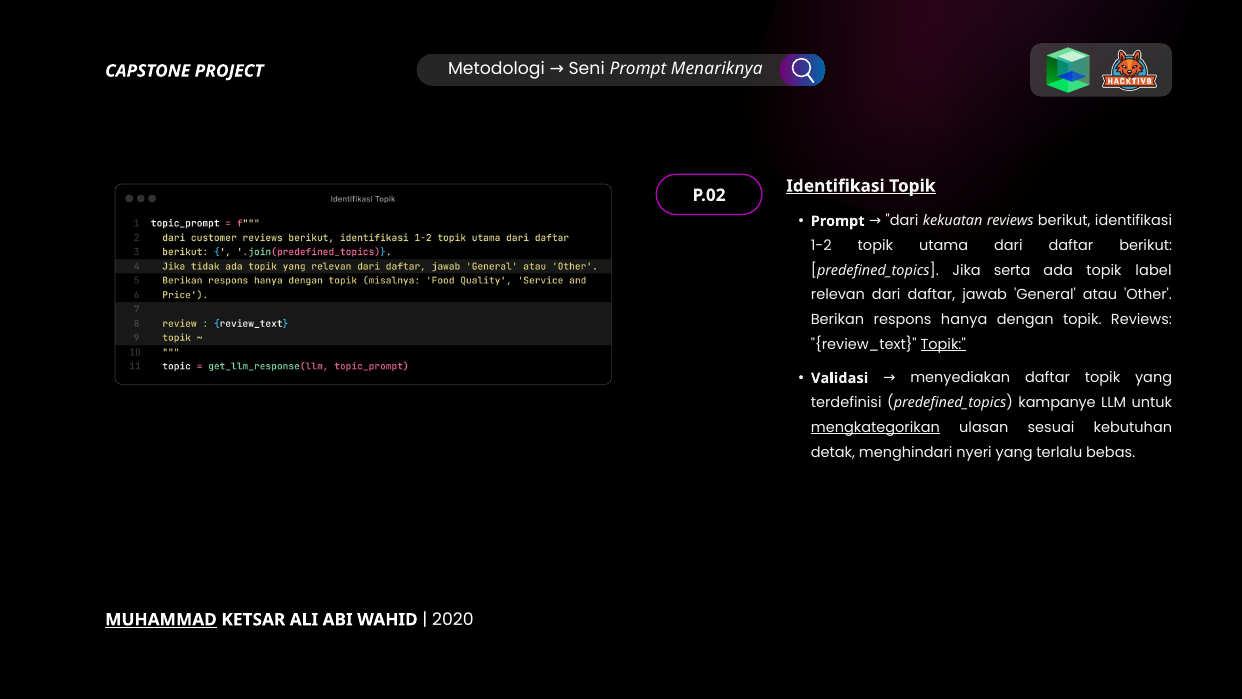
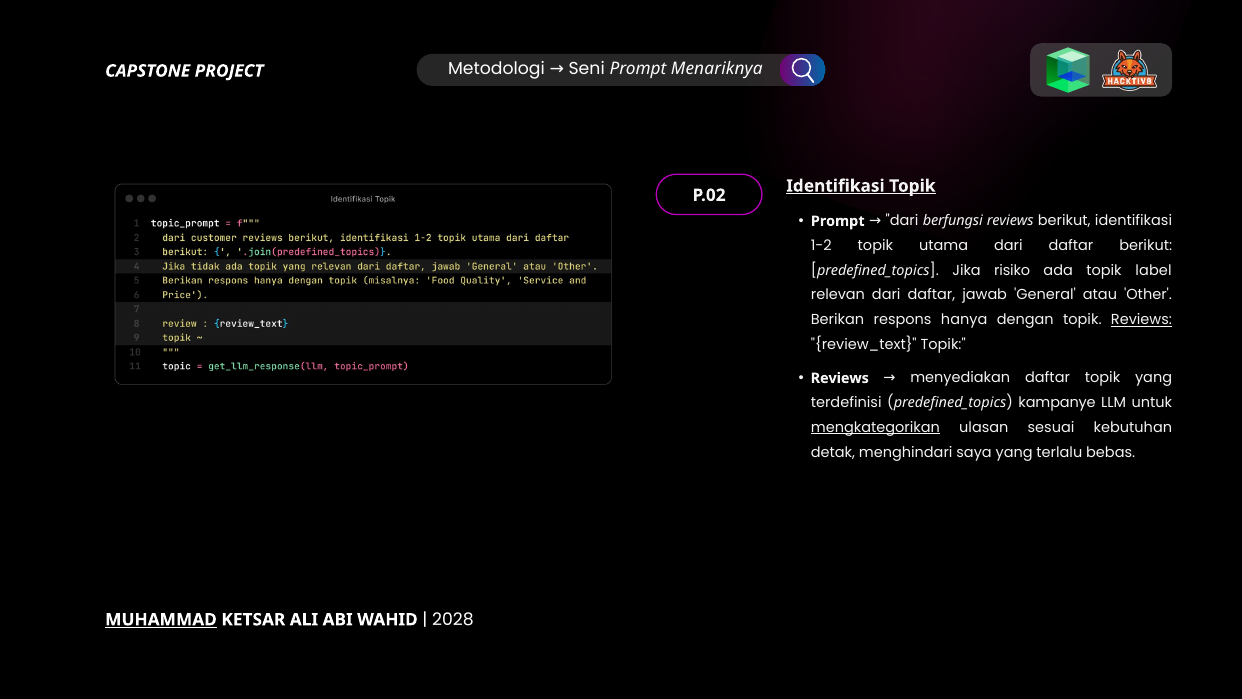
kekuatan: kekuatan -> berfungsi (953, 221)
serta: serta -> risiko (1012, 270)
Reviews underline: none -> present (1142, 320)
Topik underline: present -> none (943, 344)
Validasi: Validasi -> Reviews (840, 378)
nyeri: nyeri -> saya (974, 452)
2020: 2020 -> 2028 (453, 619)
